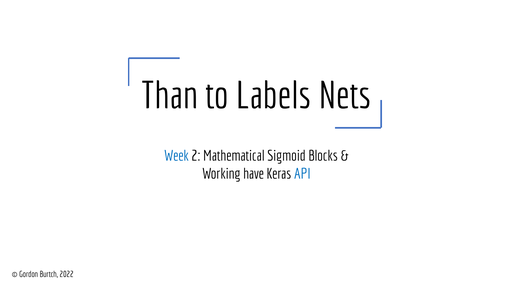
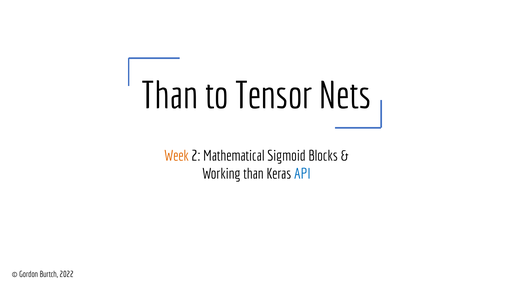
Labels: Labels -> Tensor (274, 96)
Week colour: blue -> orange (176, 156)
Working have: have -> than (254, 174)
